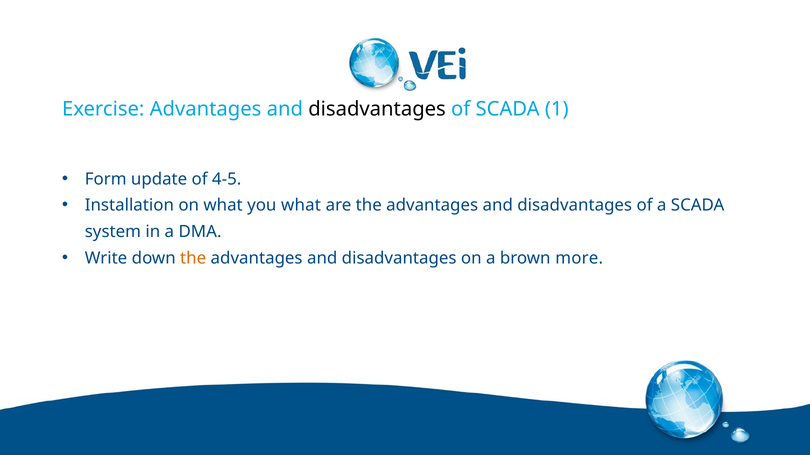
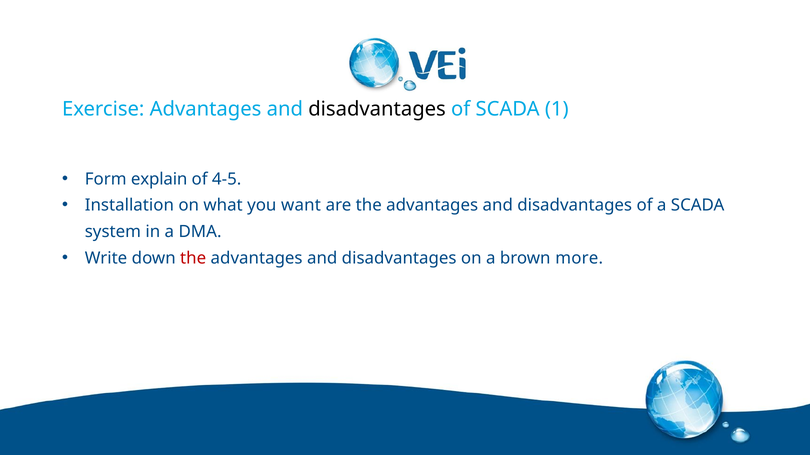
update: update -> explain (159, 179)
you what: what -> want (301, 206)
the colour: orange -> red (193, 258)
